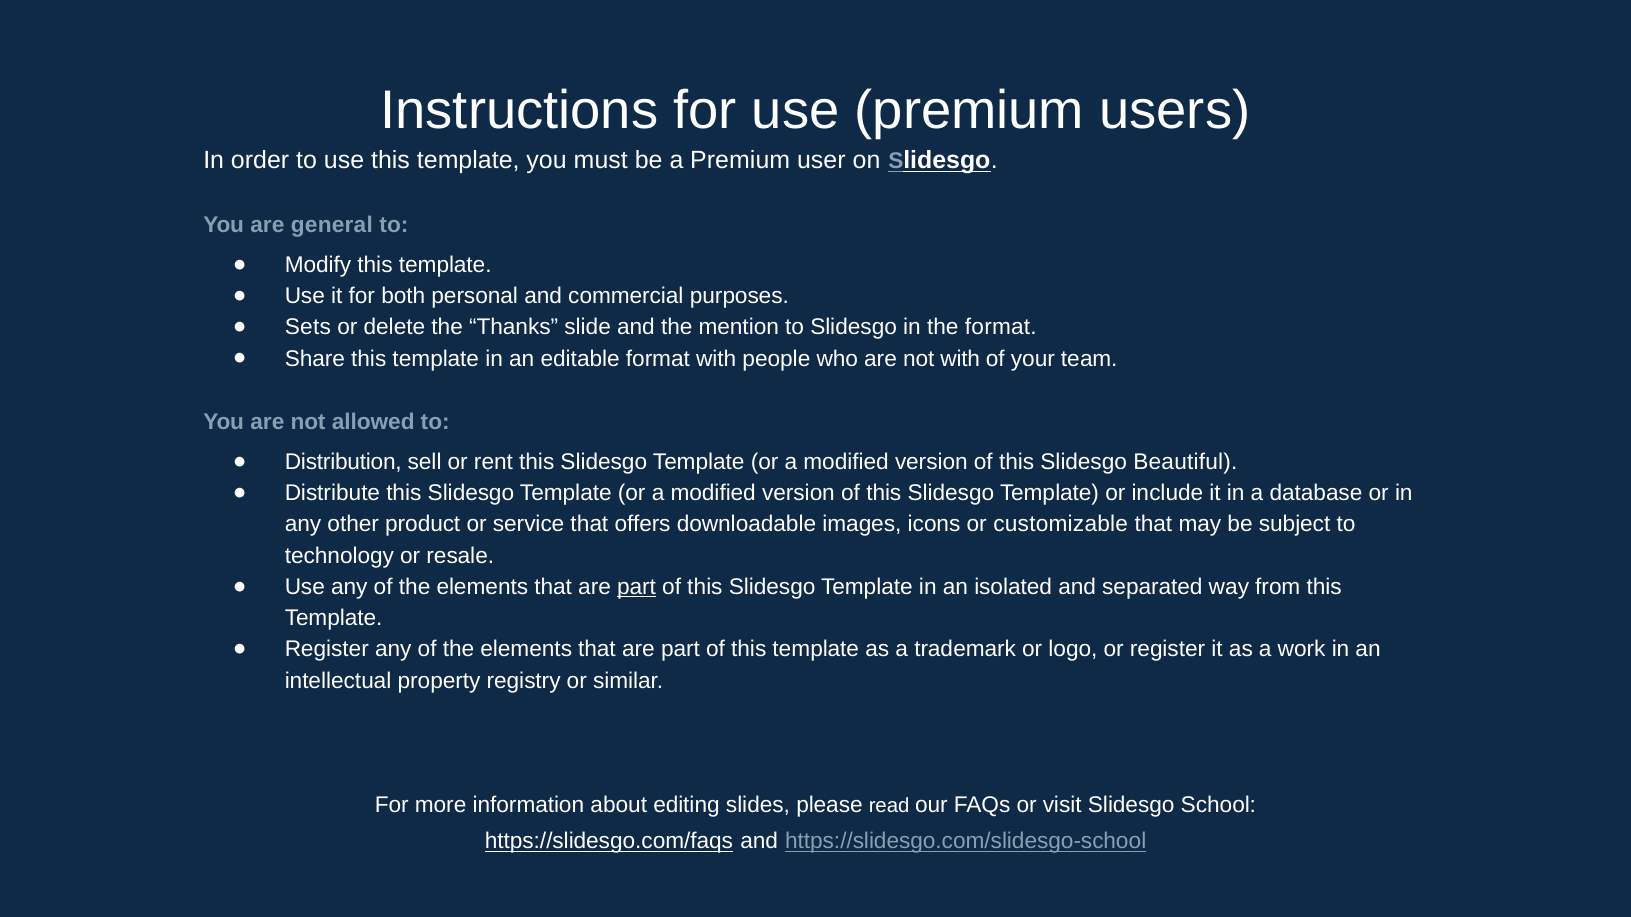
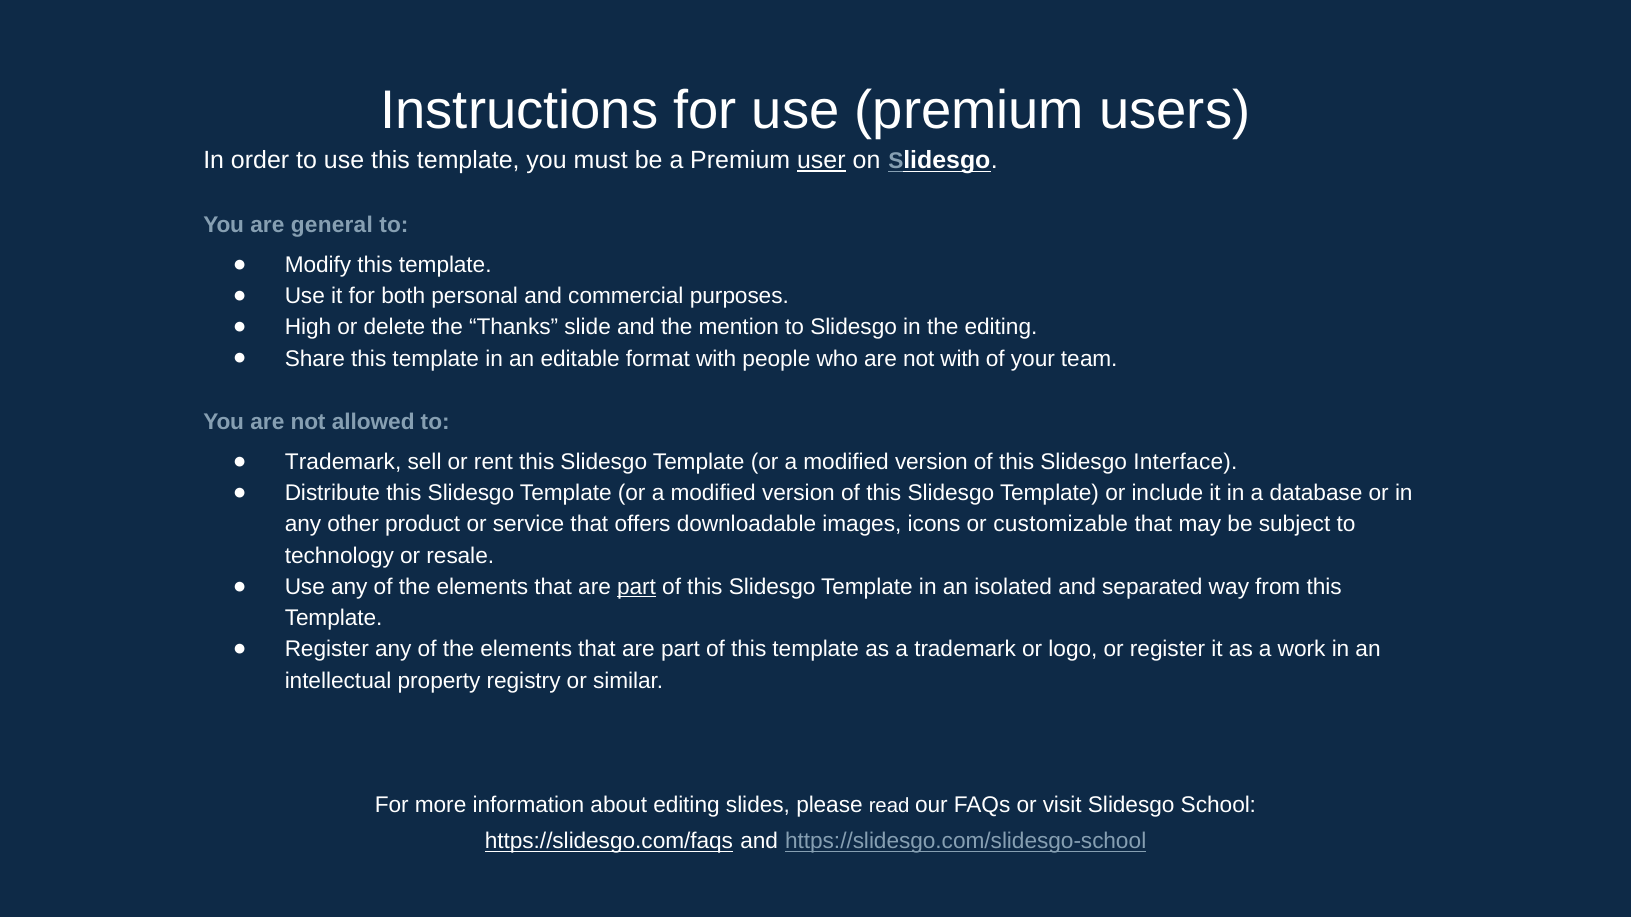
user underline: none -> present (821, 161)
Sets: Sets -> High (308, 328)
the format: format -> editing (1001, 328)
Distribution: Distribution -> Trademark (343, 462)
Beautiful: Beautiful -> Interface (1185, 462)
